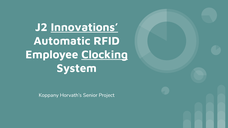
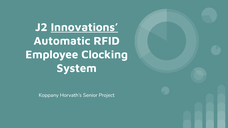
Clocking underline: present -> none (105, 55)
